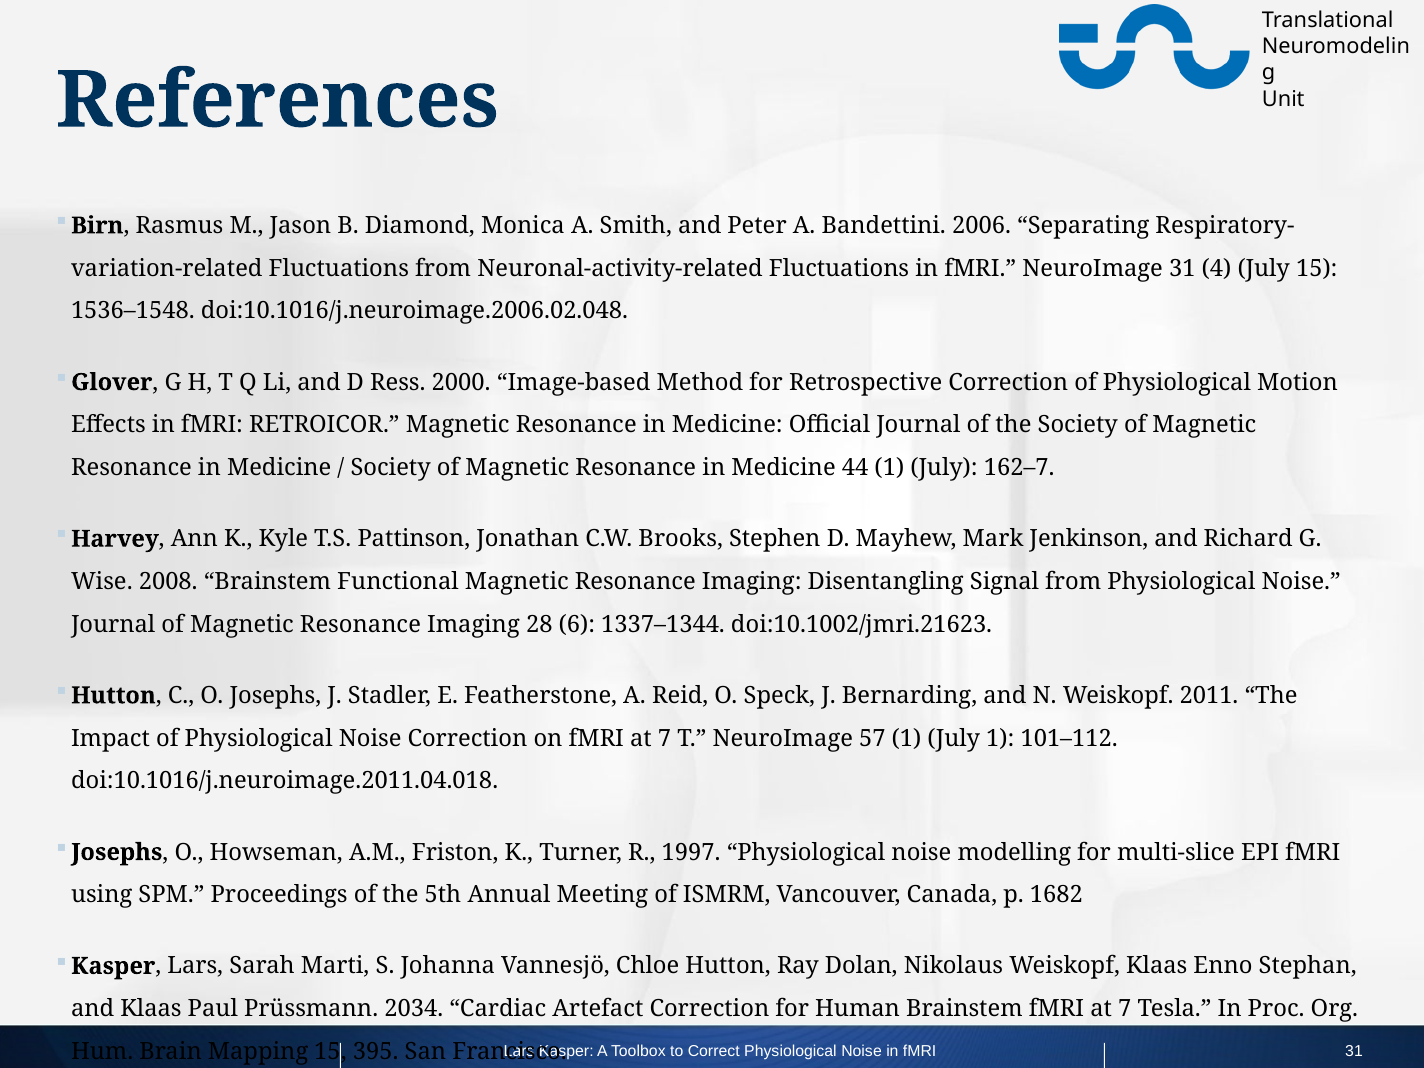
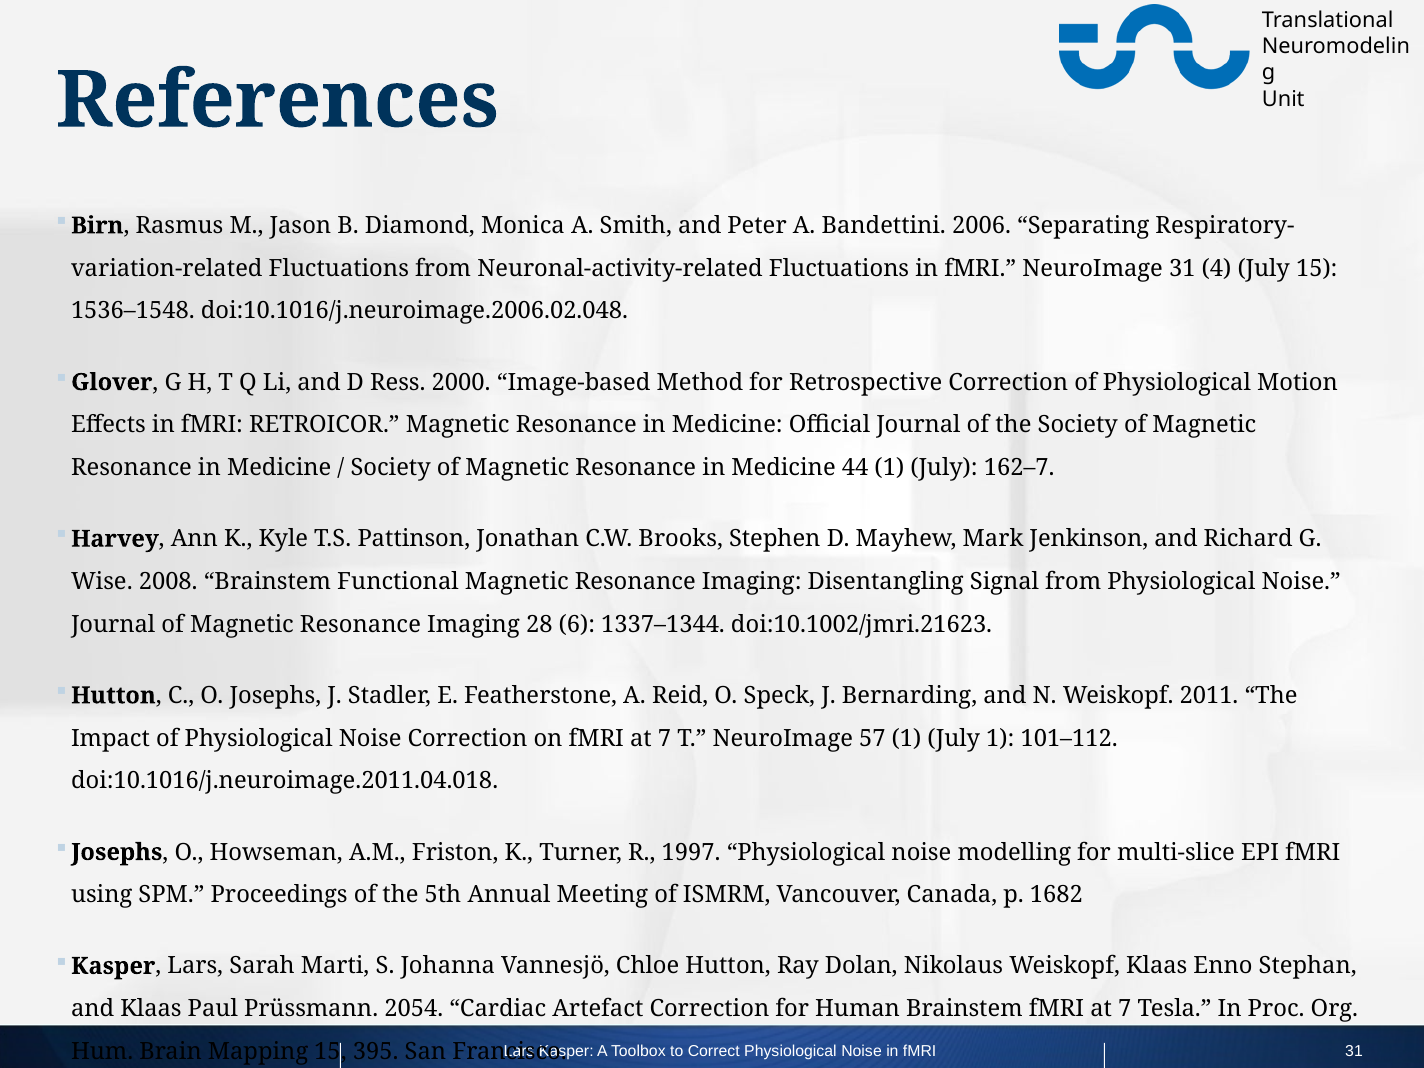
2034: 2034 -> 2054 (414, 1009)
